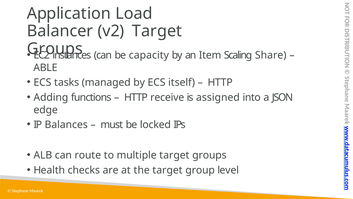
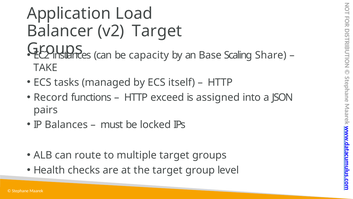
Item: Item -> Base (210, 55)
ABLE: ABLE -> TAKE (45, 67)
Adding: Adding -> Record (51, 97)
receive: receive -> exceed (167, 97)
edge: edge -> pairs (46, 110)
